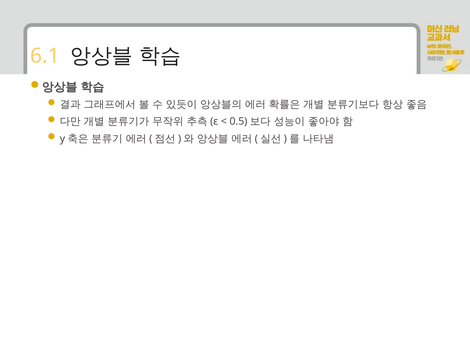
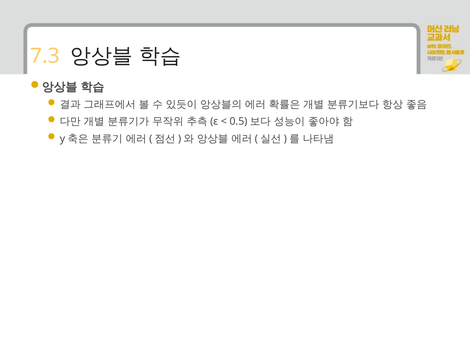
6.1: 6.1 -> 7.3 (45, 56)
